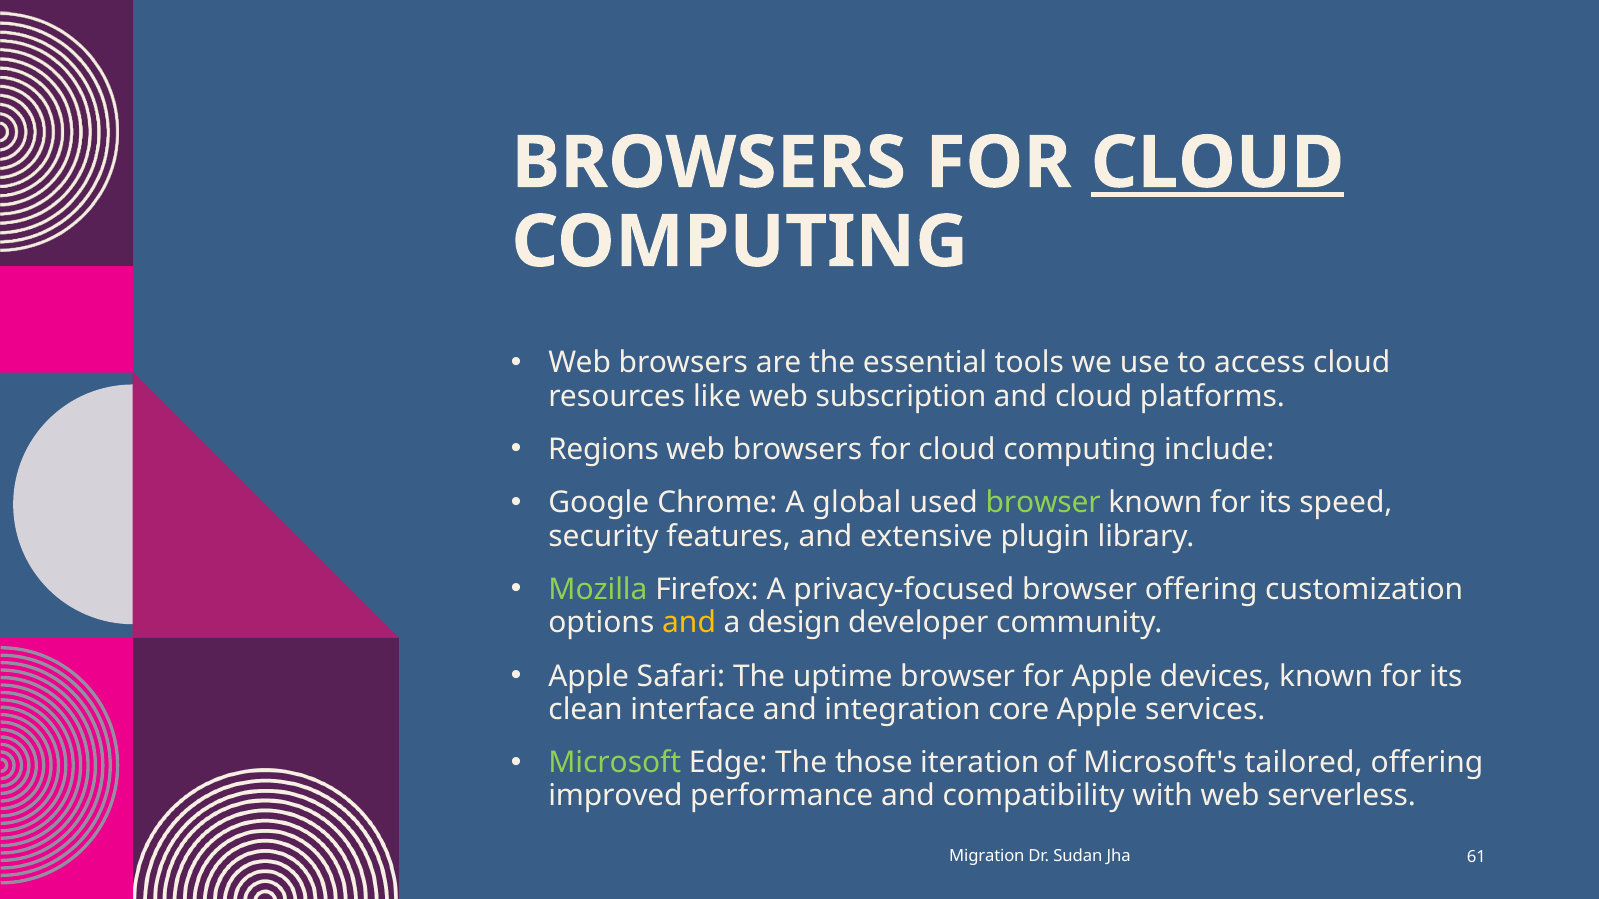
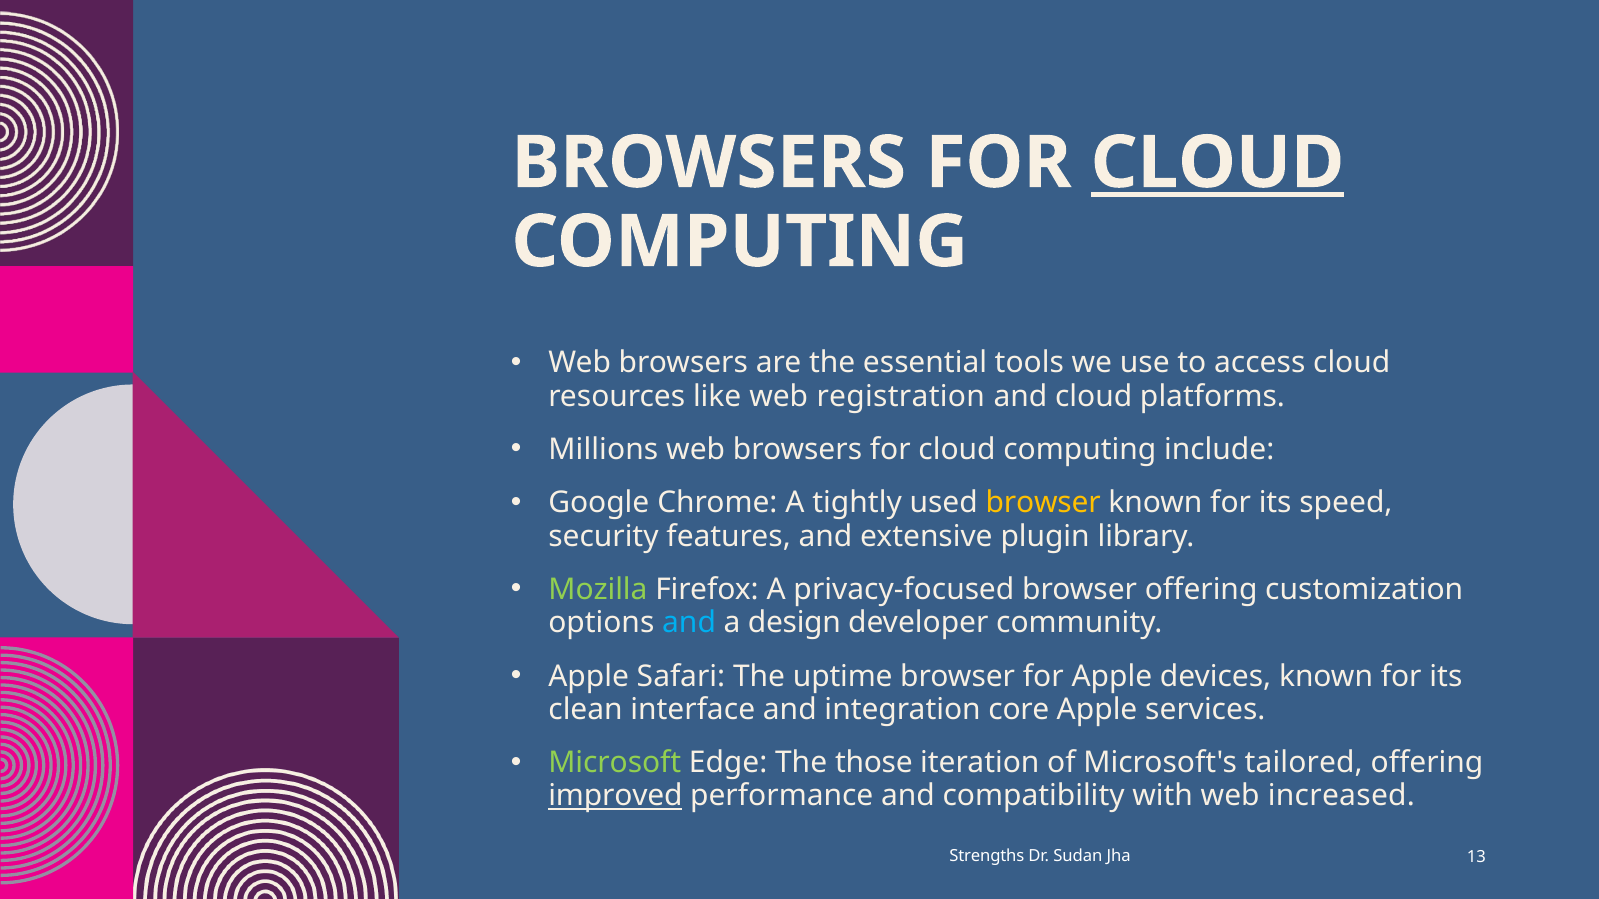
subscription: subscription -> registration (901, 397)
Regions: Regions -> Millions (603, 450)
global: global -> tightly (857, 503)
browser colour: light green -> yellow (1043, 503)
and colour: yellow -> light blue (689, 623)
improved underline: none -> present (615, 796)
serverless: serverless -> increased (1341, 796)
Migration: Migration -> Strengths (987, 857)
61: 61 -> 13 (1476, 857)
